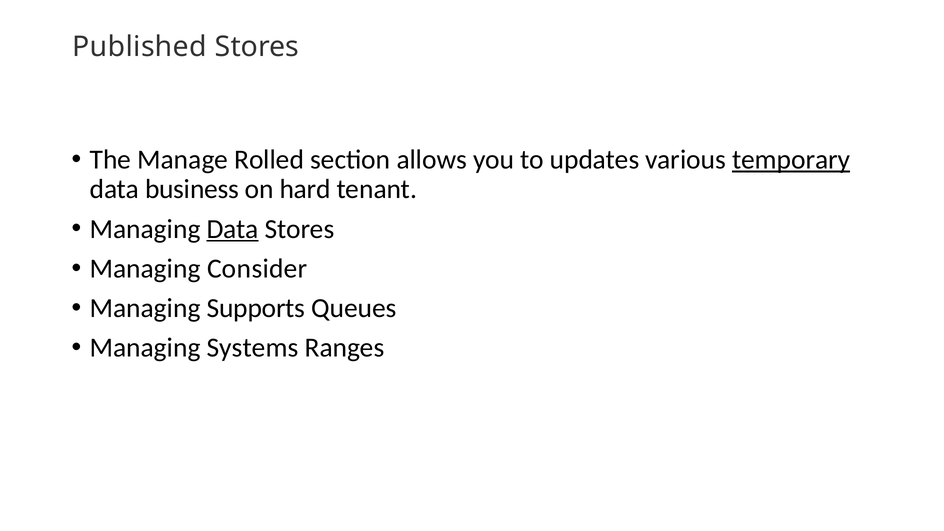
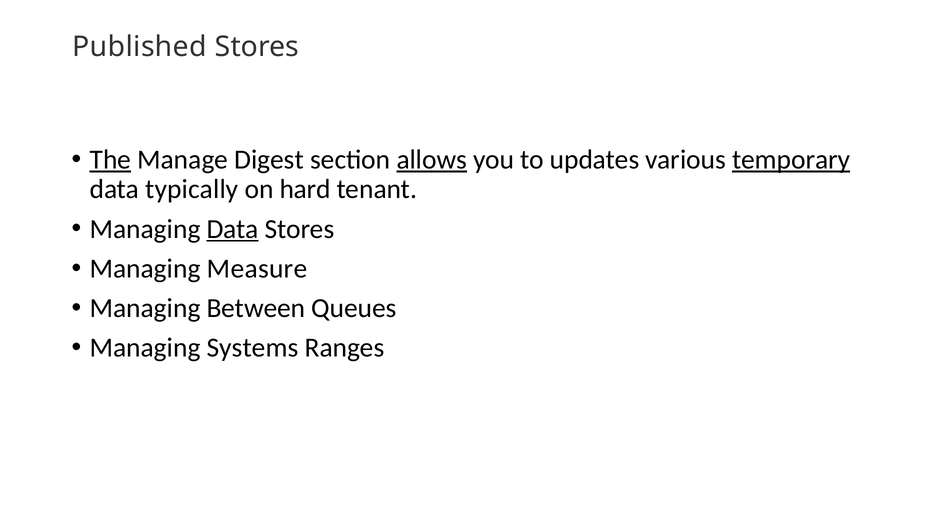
The underline: none -> present (110, 160)
Rolled: Rolled -> Digest (269, 160)
allows underline: none -> present (432, 160)
business: business -> typically (192, 189)
Consider: Consider -> Measure (257, 269)
Supports: Supports -> Between (256, 308)
